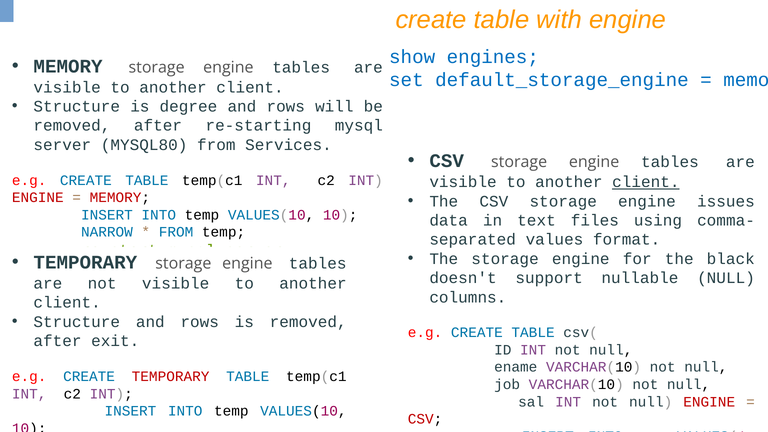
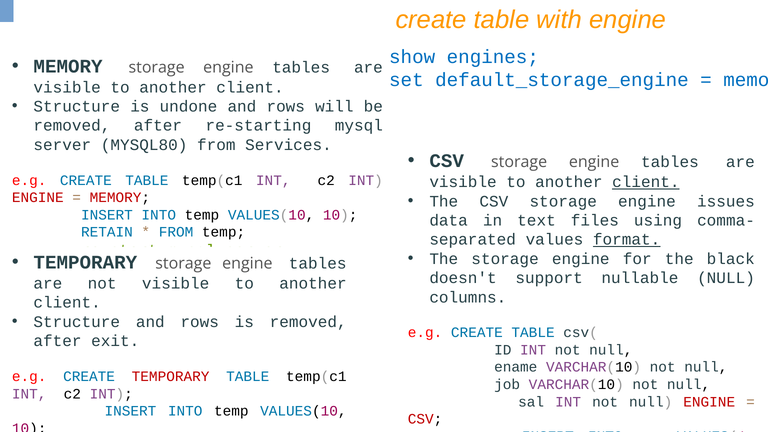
degree: degree -> undone (188, 106)
NARROW: NARROW -> RETAIN (107, 232)
format underline: none -> present (627, 240)
